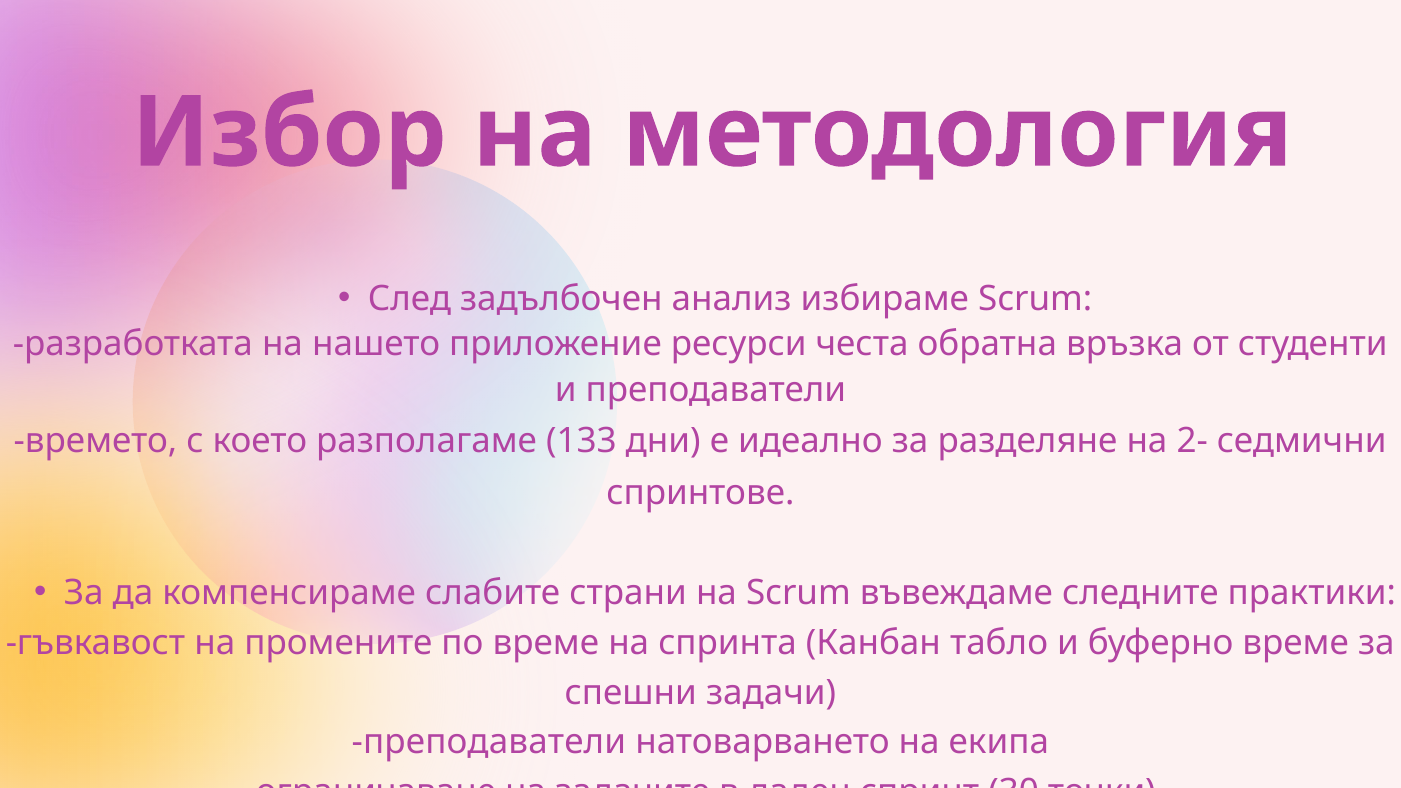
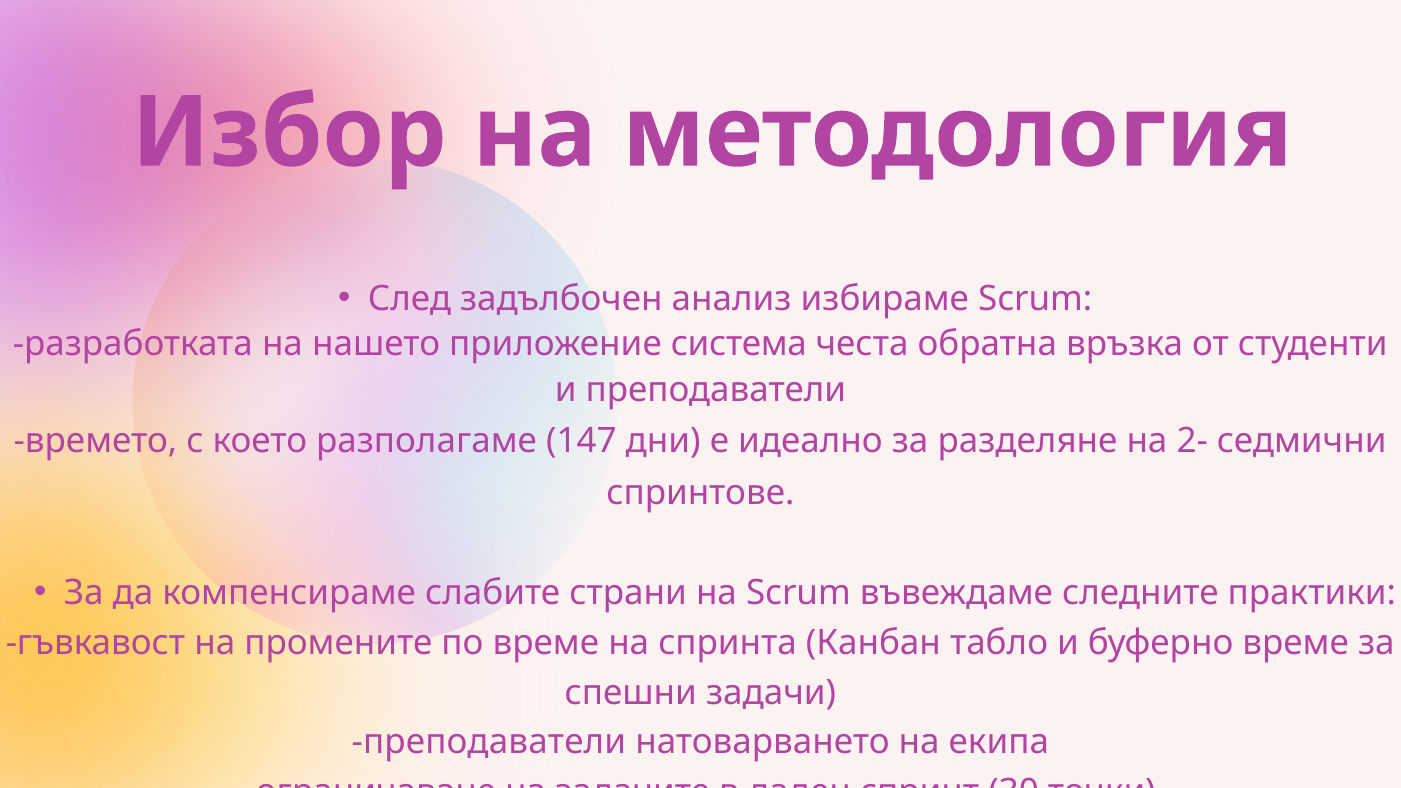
ресурси: ресурси -> система (739, 344)
133: 133 -> 147 (581, 441)
